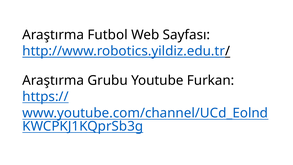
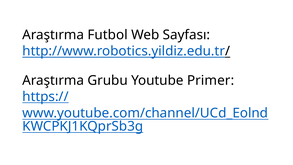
Furkan: Furkan -> Primer (211, 80)
